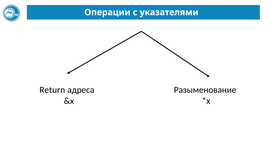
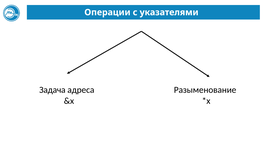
Return: Return -> Задача (52, 90)
